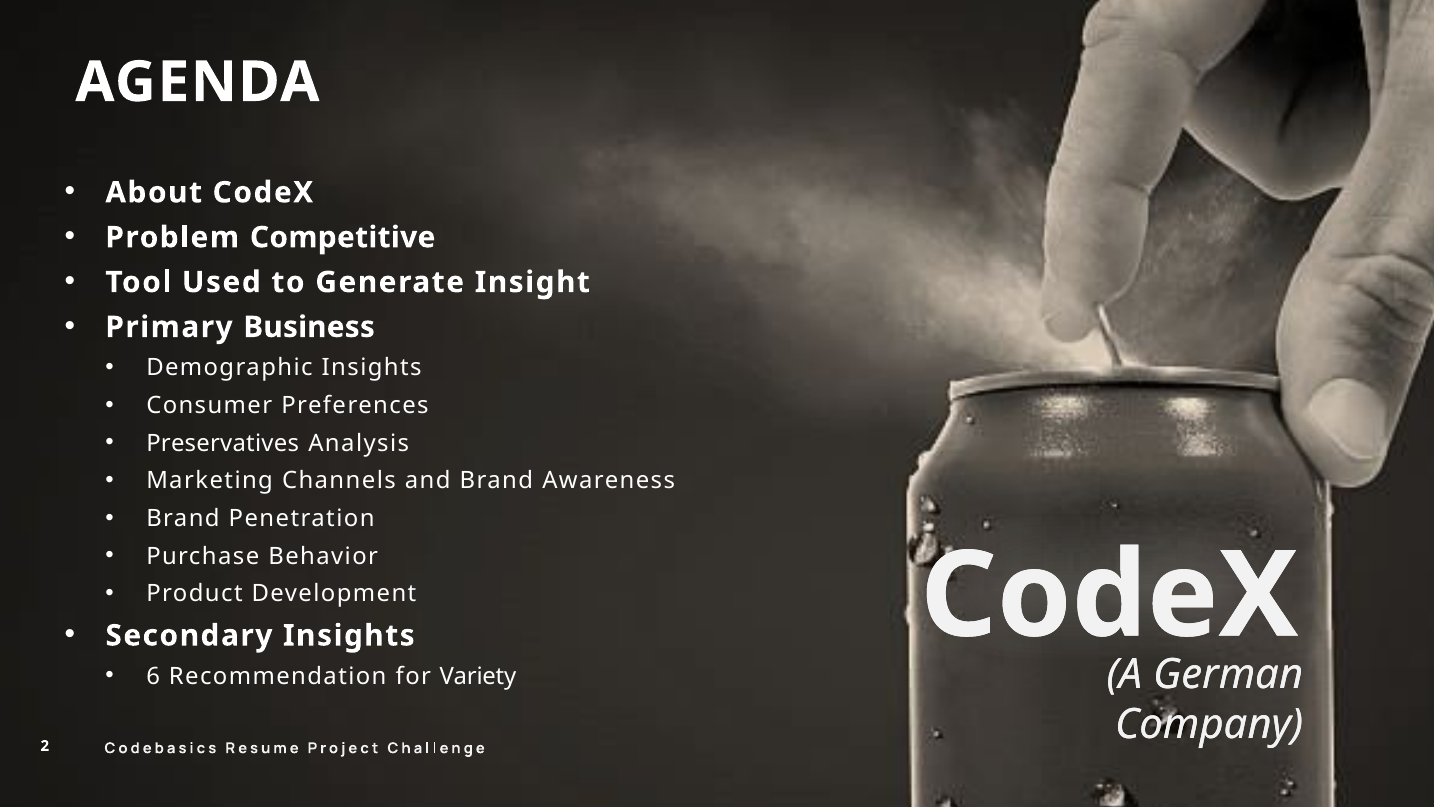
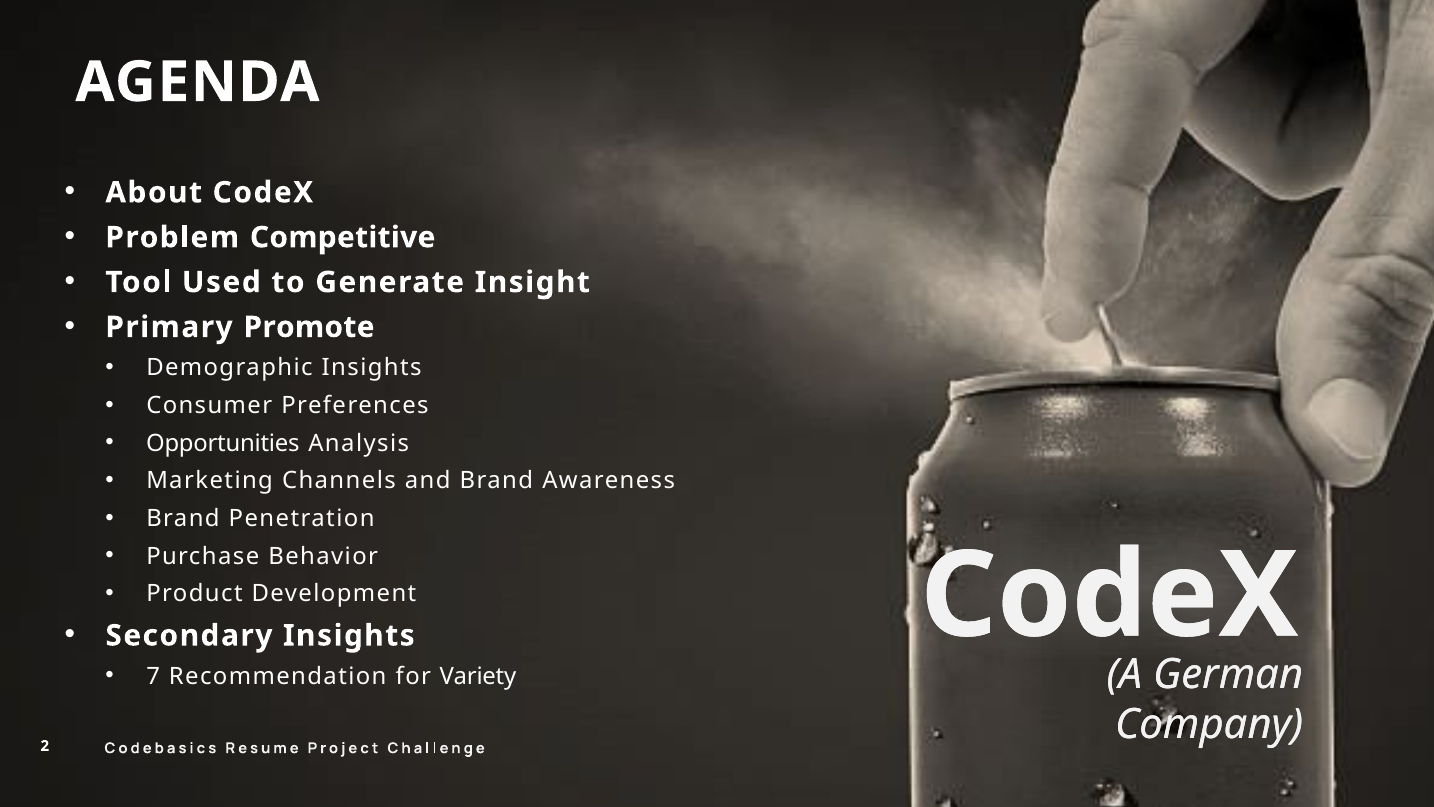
Business: Business -> Promote (309, 327)
Preservatives: Preservatives -> Opportunities (223, 443)
6: 6 -> 7 (153, 676)
